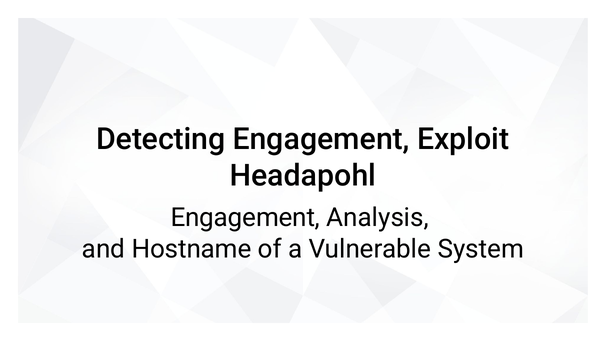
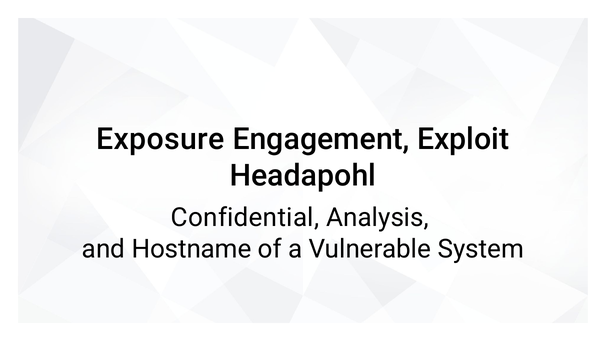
Detecting: Detecting -> Exposure (160, 139)
Engagement: Engagement -> Confidential (245, 218)
